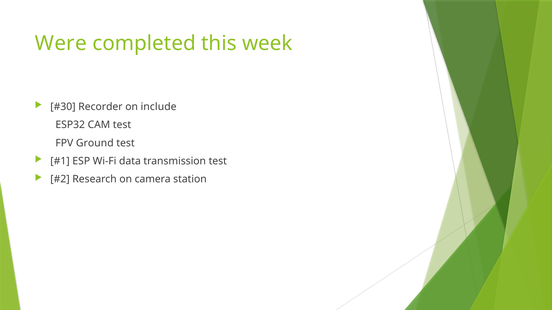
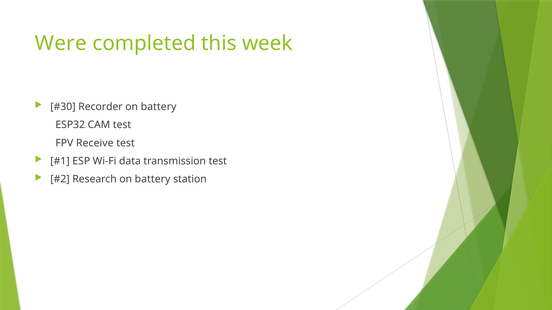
include: include -> battery (159, 107)
Ground: Ground -> Receive (95, 143)
Research on camera: camera -> battery (153, 180)
